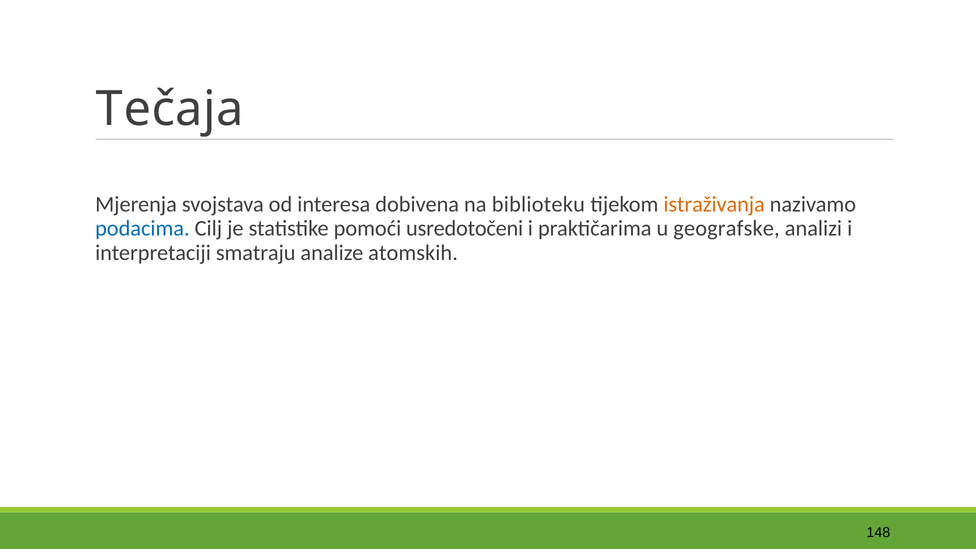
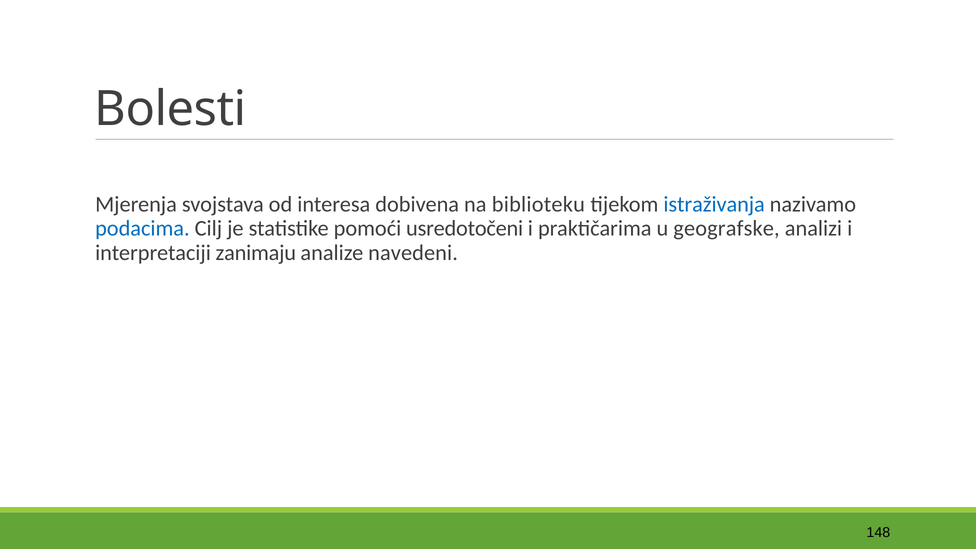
Tečaja: Tečaja -> Bolesti (170, 109)
istraživanja colour: orange -> blue (714, 204)
smatraju: smatraju -> zanimaju (256, 253)
atomskih: atomskih -> navedeni (413, 253)
